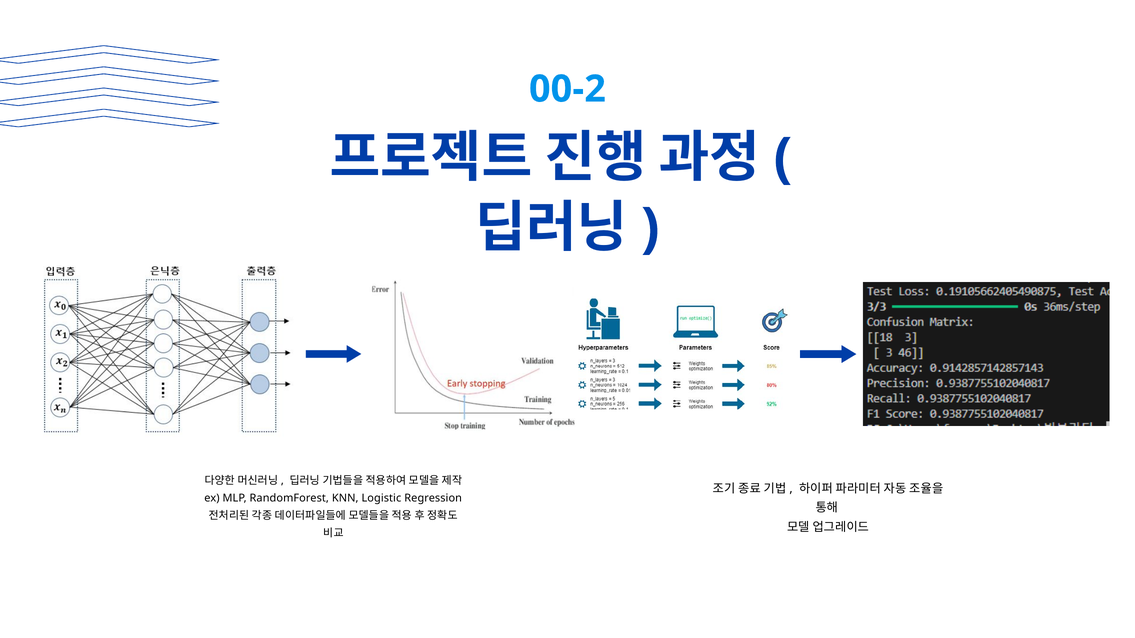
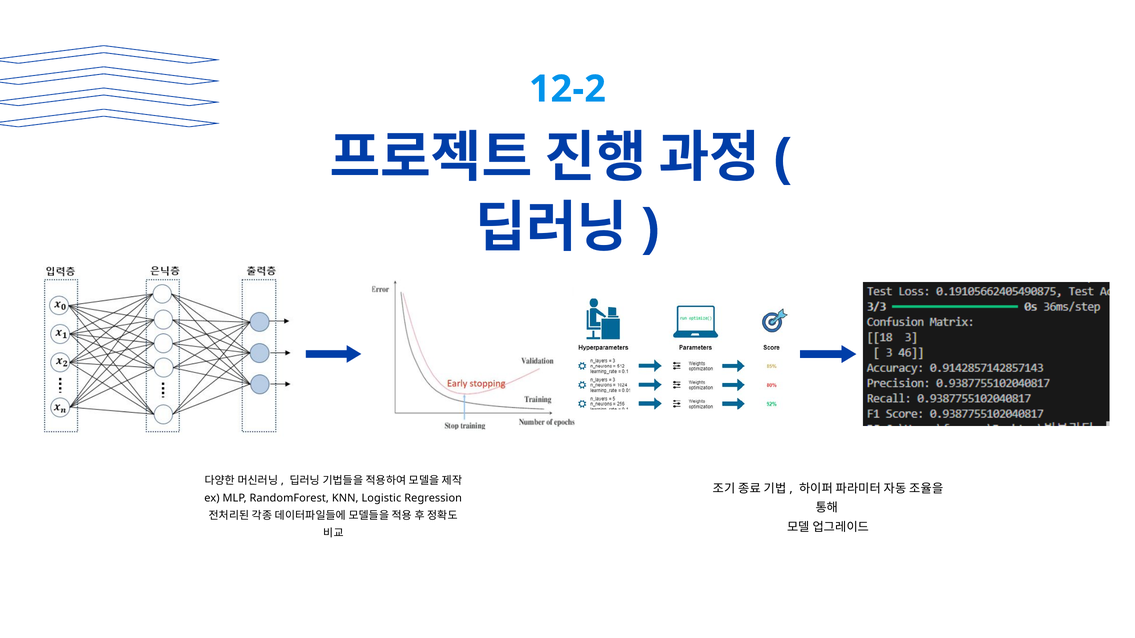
00-2: 00-2 -> 12-2 (567, 89)
